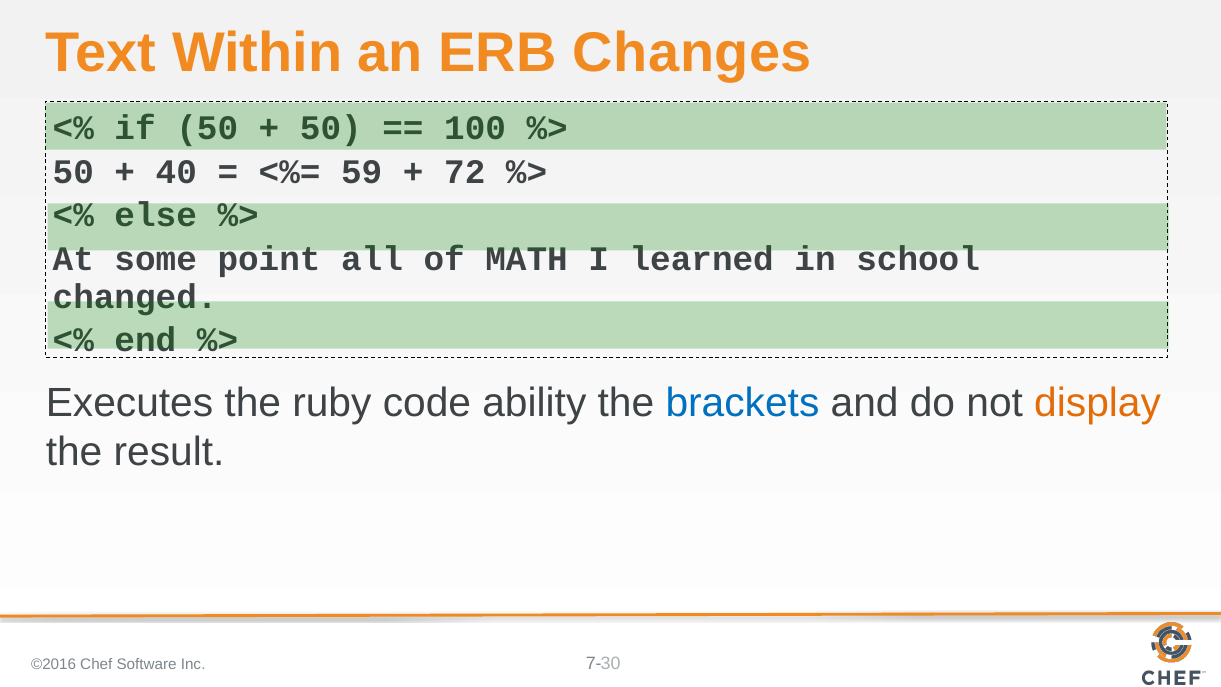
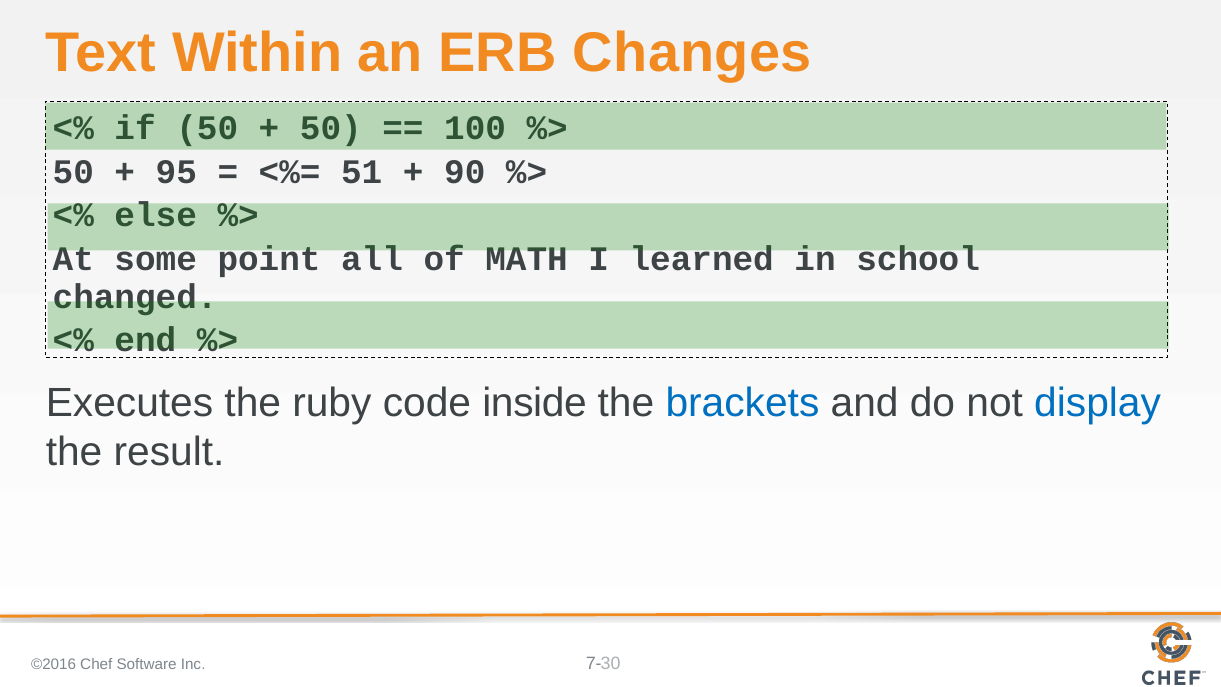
40: 40 -> 95 (176, 172)
59: 59 -> 51 (362, 172)
72: 72 -> 90 (465, 172)
ability: ability -> inside (535, 403)
display colour: orange -> blue (1098, 403)
